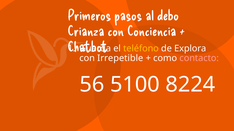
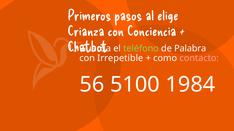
debo: debo -> elige (168, 16)
teléfono colour: yellow -> light green (141, 49)
Explora: Explora -> Palabra (190, 49)
8224: 8224 -> 1984 (190, 85)
